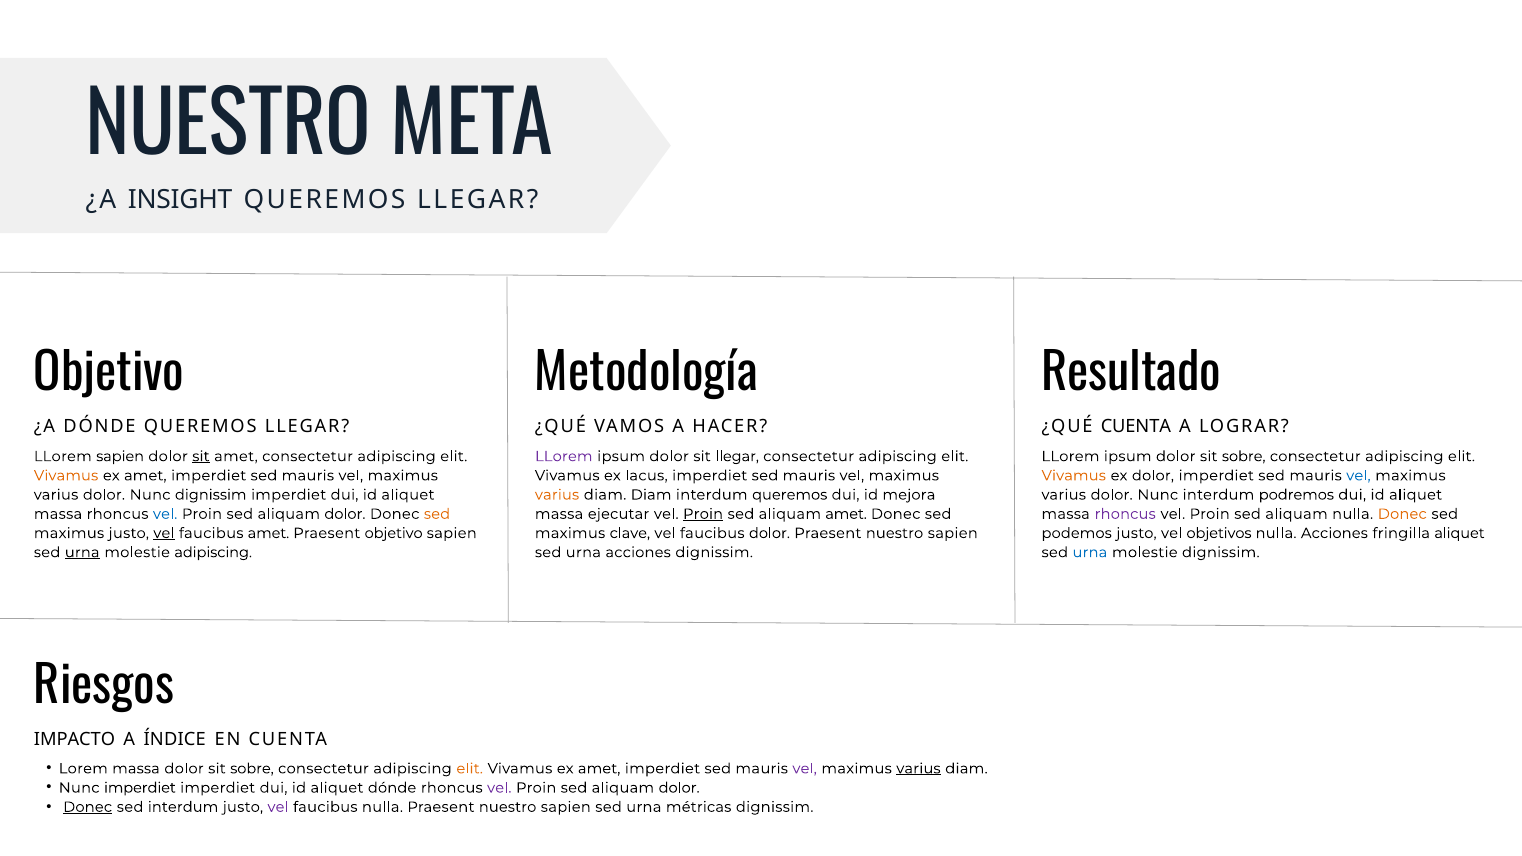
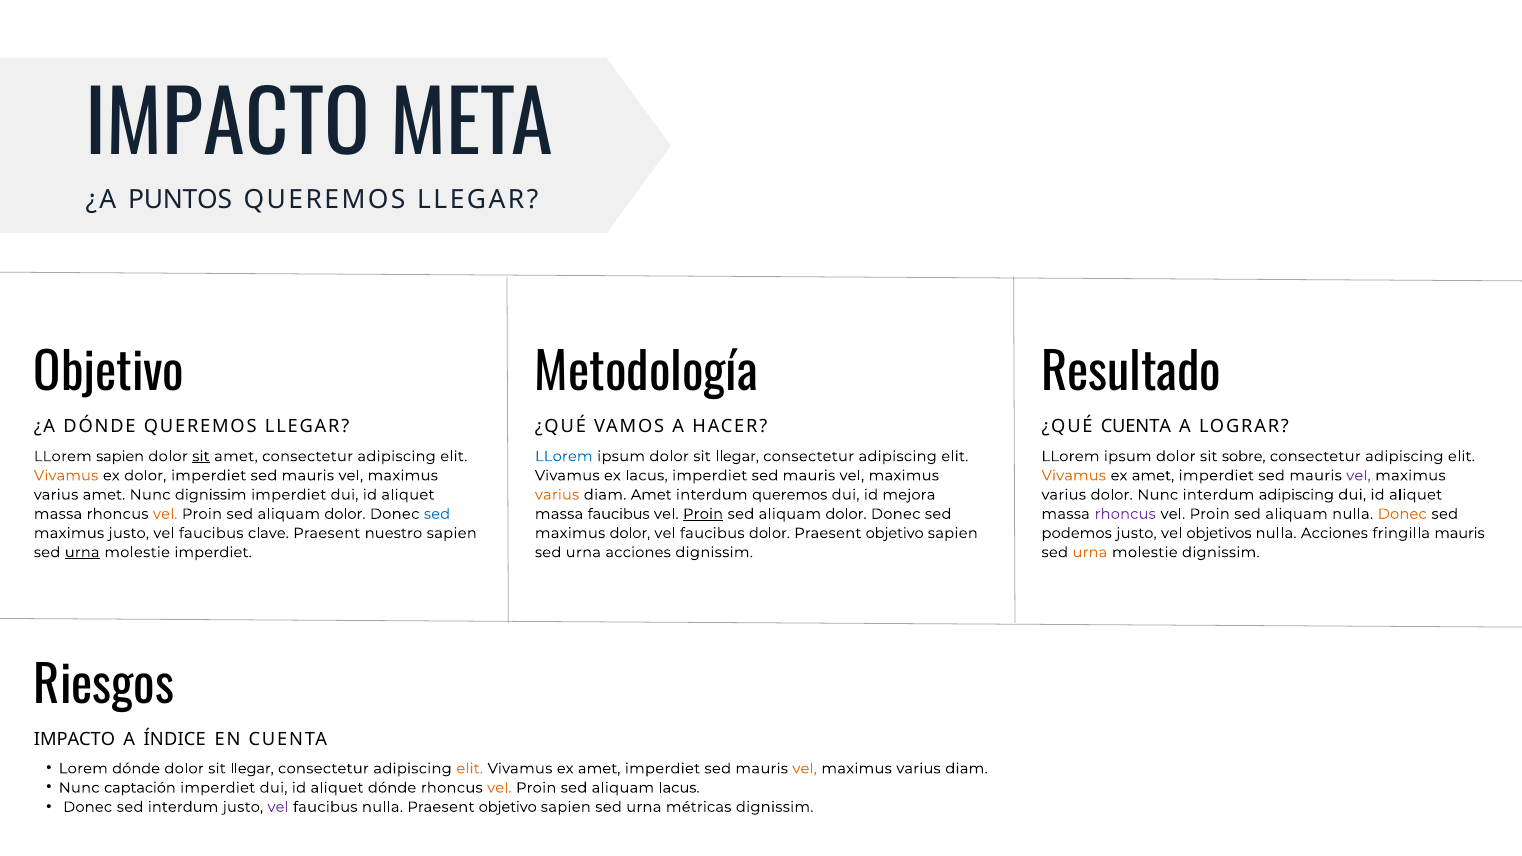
NUESTRO: NUESTRO -> IMPACTO (228, 126)
INSIGHT: INSIGHT -> PUNTOS (180, 200)
LLorem colour: purple -> blue (564, 456)
amet: amet -> dolor (145, 476)
dolor: dolor -> amet (1153, 476)
vel colour: blue -> purple (1358, 476)
dolor: dolor -> amet (104, 495)
diam Diam: Diam -> Amet (651, 495)
interdum podremos: podremos -> adipiscing (1296, 495)
vel colour: blue -> orange (165, 514)
sed colour: orange -> blue (437, 514)
massa ejecutar: ejecutar -> faucibus (619, 514)
amet: amet -> dolor (846, 514)
vel underline: present -> none (164, 533)
faucibus amet: amet -> clave (268, 533)
Praesent objetivo: objetivo -> nuestro (393, 533)
maximus clave: clave -> dolor (630, 533)
nuestro: nuestro -> objetivo (895, 533)
fringilla aliquet: aliquet -> mauris (1459, 533)
molestie adipiscing: adipiscing -> imperdiet (213, 552)
urna colour: blue -> orange (1090, 552)
Lorem massa: massa -> dónde (136, 769)
sobre: sobre -> llegar (252, 769)
vel colour: purple -> orange (805, 769)
varius underline: present -> none (918, 769)
Nunc imperdiet: imperdiet -> captación (140, 788)
vel colour: purple -> orange (499, 788)
dolor: dolor -> lacus (679, 788)
Donec underline: present -> none (88, 807)
nulla Praesent nuestro: nuestro -> objetivo (508, 807)
